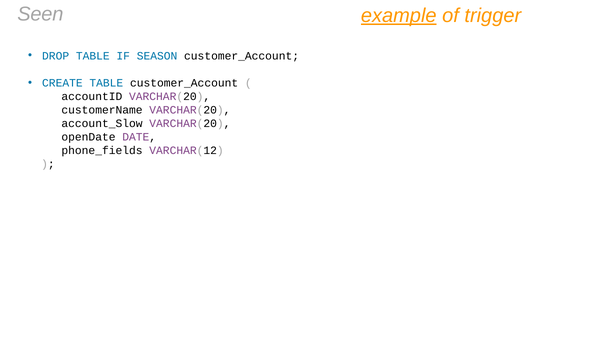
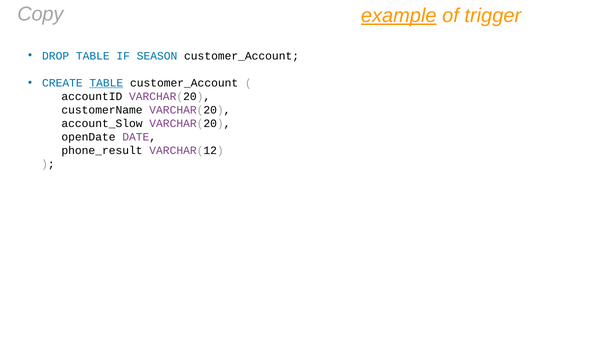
Seen: Seen -> Copy (40, 14)
TABLE underline: none -> present (106, 83)
phone_fields: phone_fields -> phone_result (102, 151)
